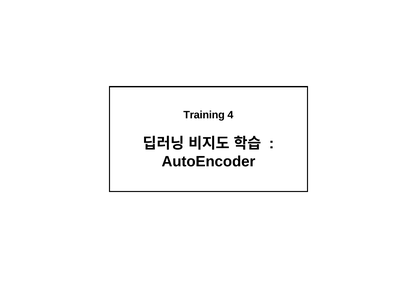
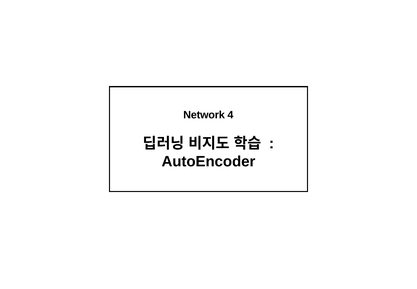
Training: Training -> Network (204, 115)
